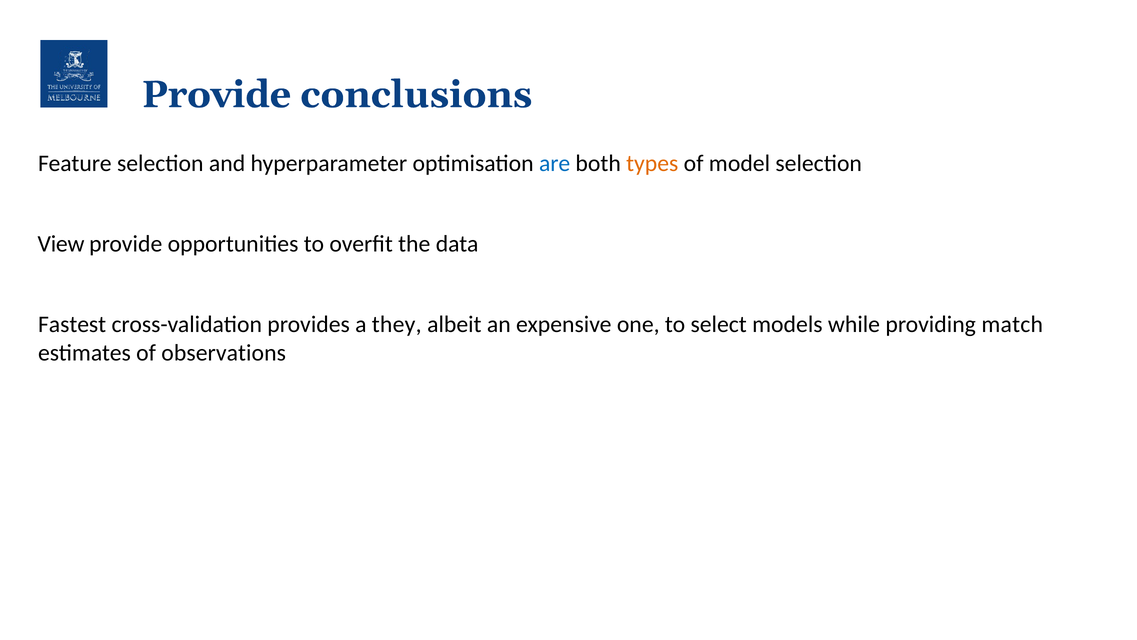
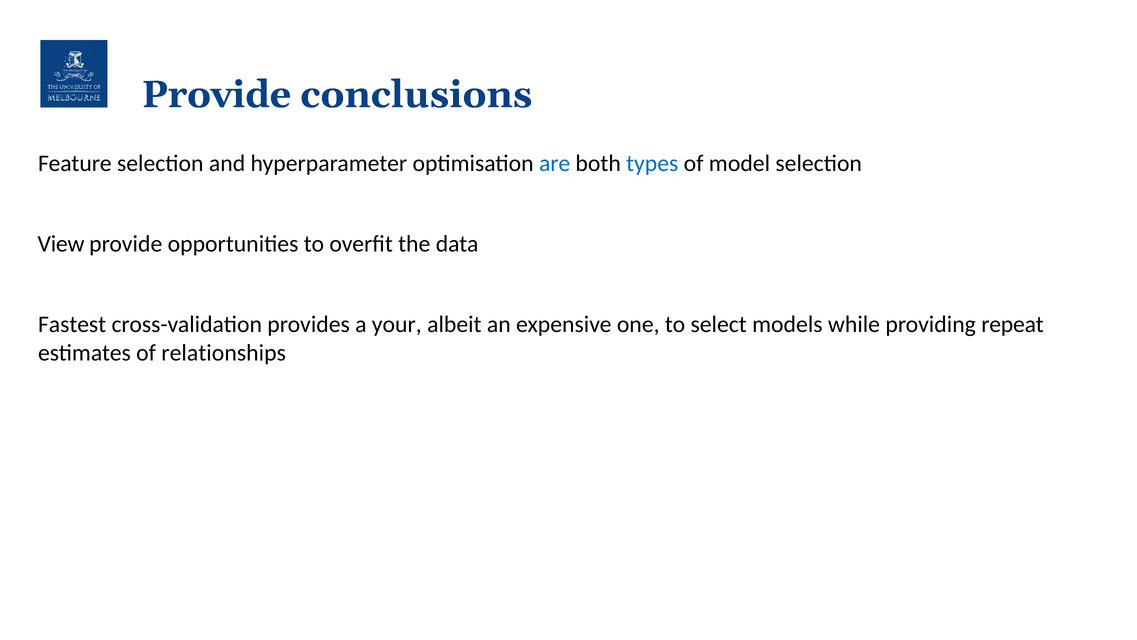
types colour: orange -> blue (652, 163)
they: they -> your (397, 324)
match: match -> repeat (1012, 324)
observations: observations -> relationships (224, 353)
